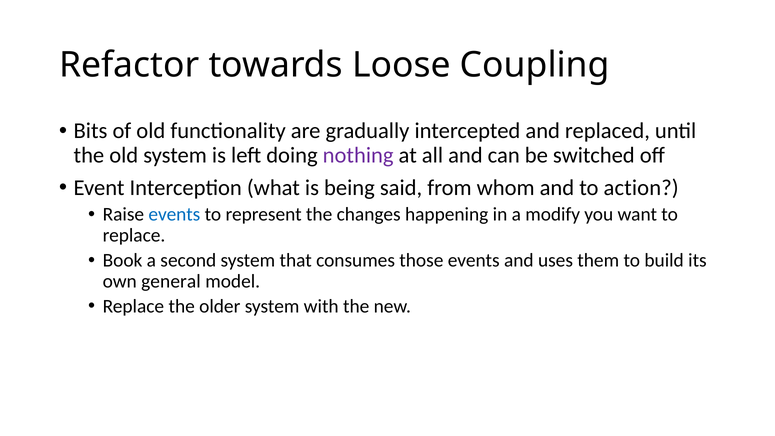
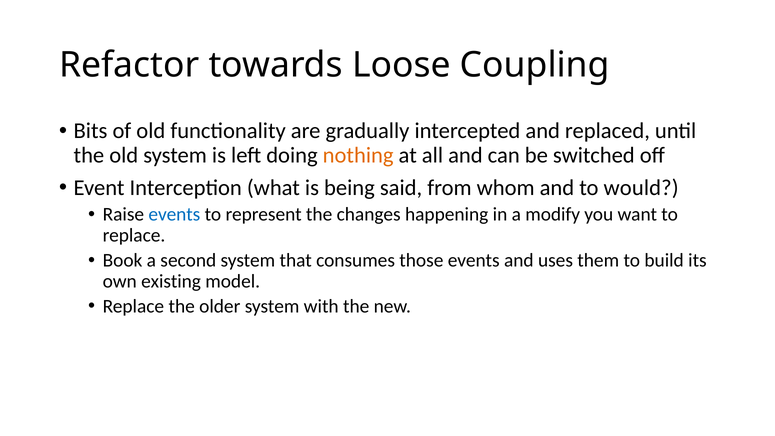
nothing colour: purple -> orange (358, 155)
action: action -> would (641, 188)
general: general -> existing (171, 281)
